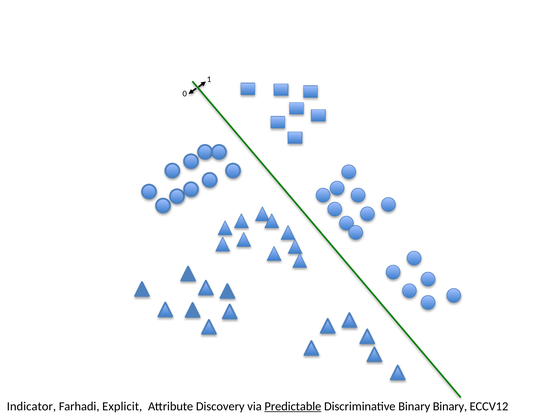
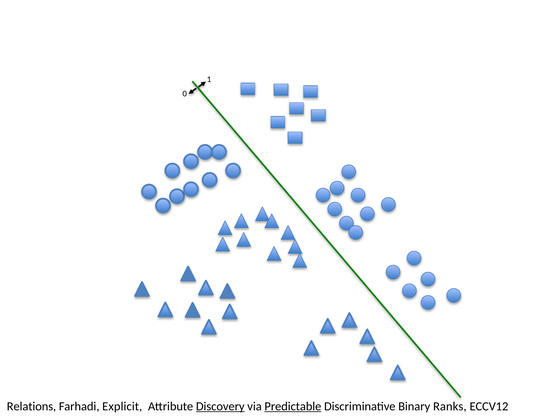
Indicator: Indicator -> Relations (31, 406)
Discovery underline: none -> present (220, 406)
Binary Binary: Binary -> Ranks (450, 406)
